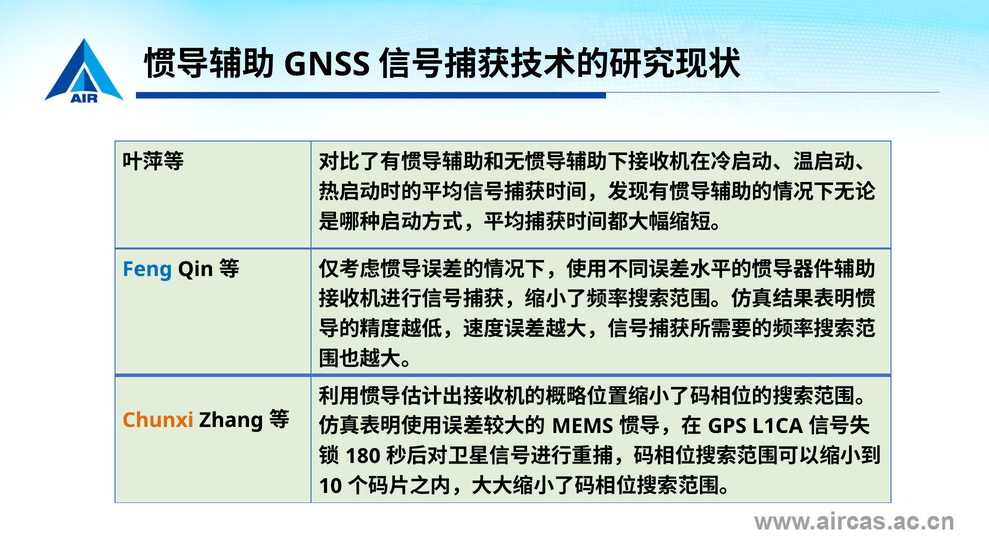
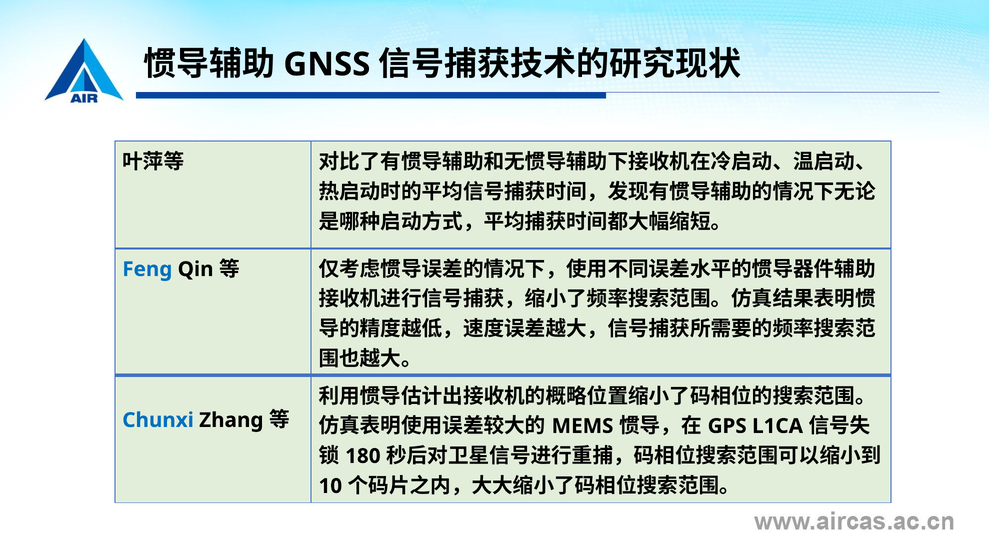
Chunxi colour: orange -> blue (158, 420)
